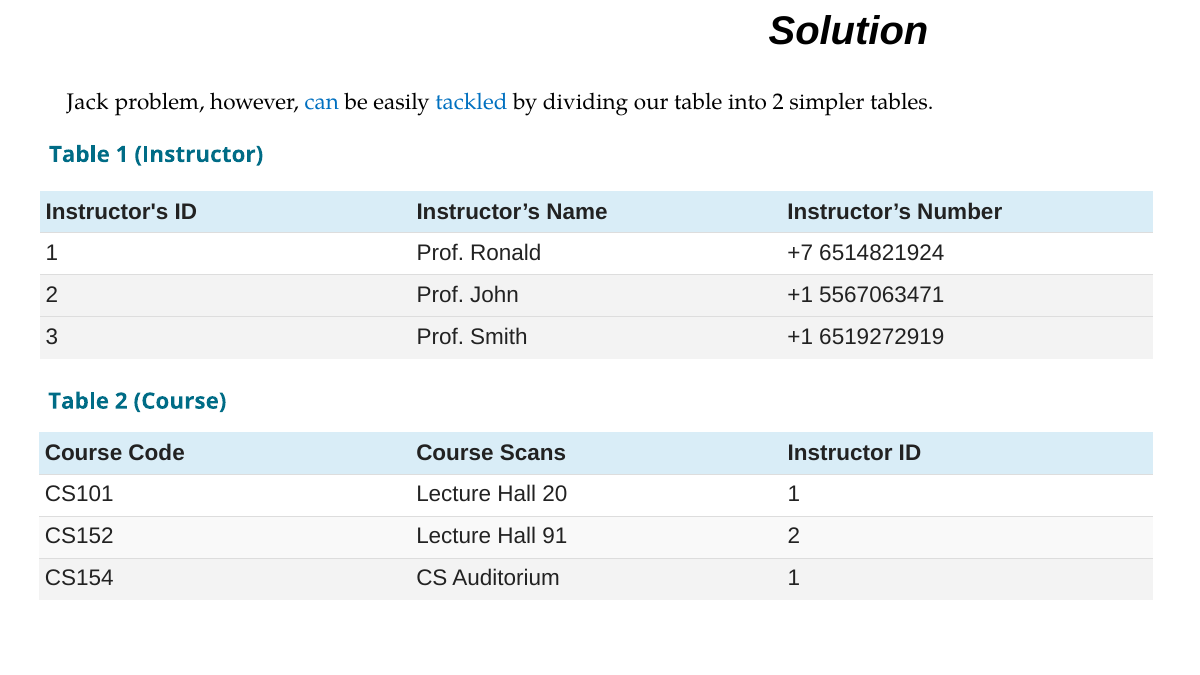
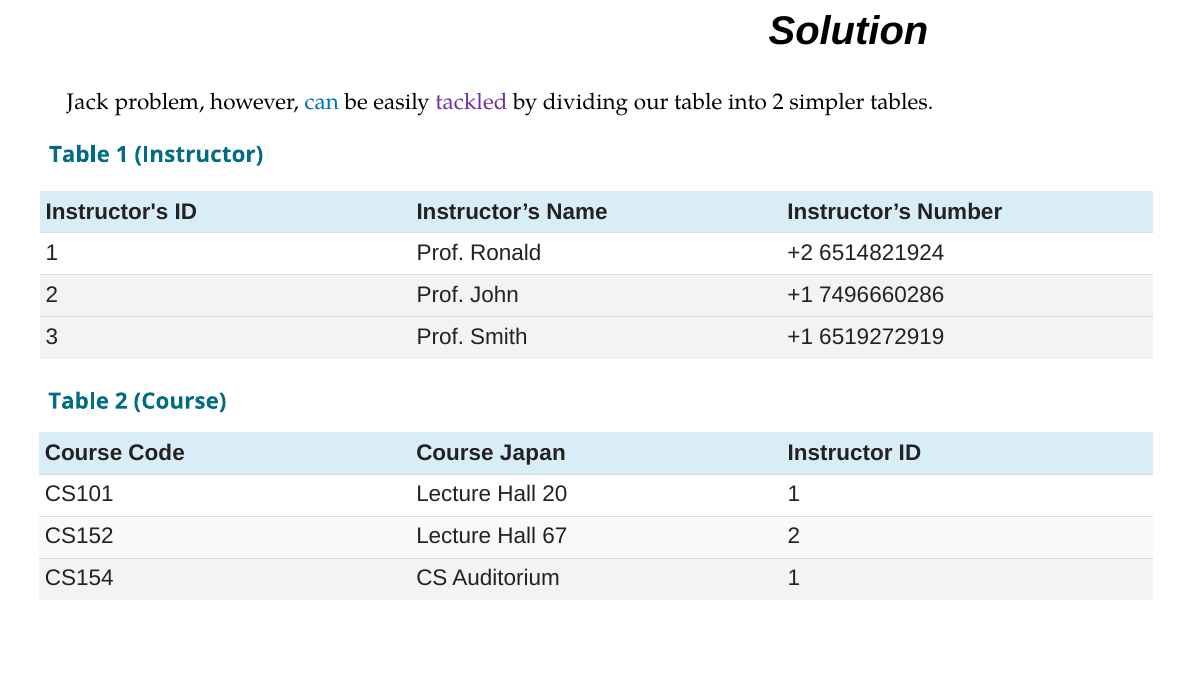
tackled colour: blue -> purple (471, 102)
+7: +7 -> +2 (800, 253)
5567063471: 5567063471 -> 7496660286 (882, 295)
Scans: Scans -> Japan (533, 453)
91: 91 -> 67 (555, 536)
